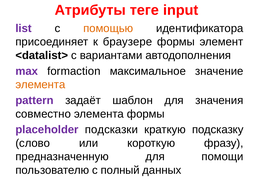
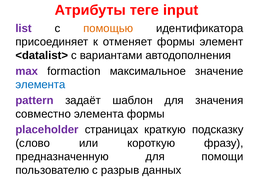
браузере: браузере -> отменяет (128, 42)
элемента colour: orange -> blue (40, 84)
подсказки: подсказки -> страницах (112, 129)
полный: полный -> разрыв (120, 170)
